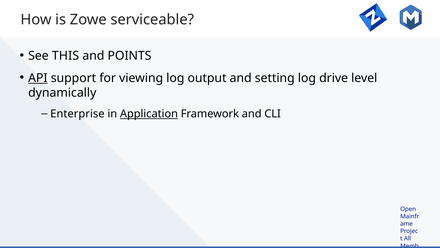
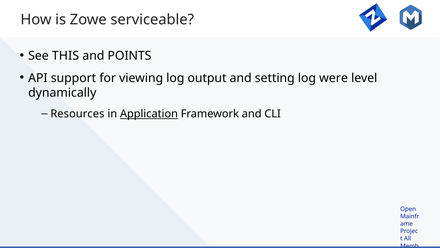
API underline: present -> none (38, 78)
drive: drive -> were (334, 78)
Enterprise: Enterprise -> Resources (77, 114)
